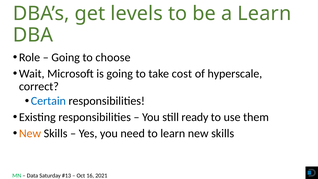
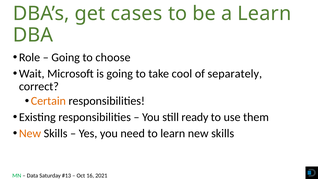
levels: levels -> cases (137, 14)
cost: cost -> cool (182, 74)
hyperscale: hyperscale -> separately (235, 74)
Certain colour: blue -> orange (48, 101)
